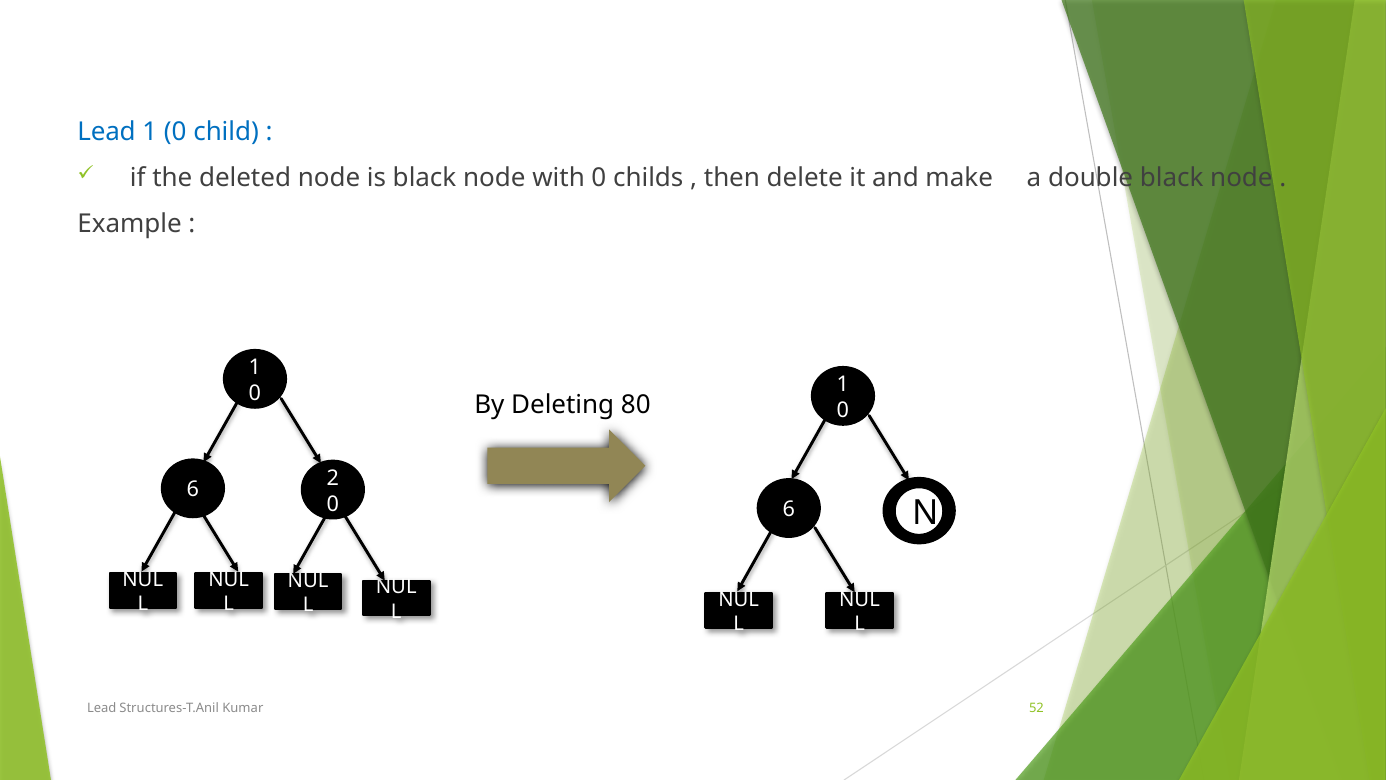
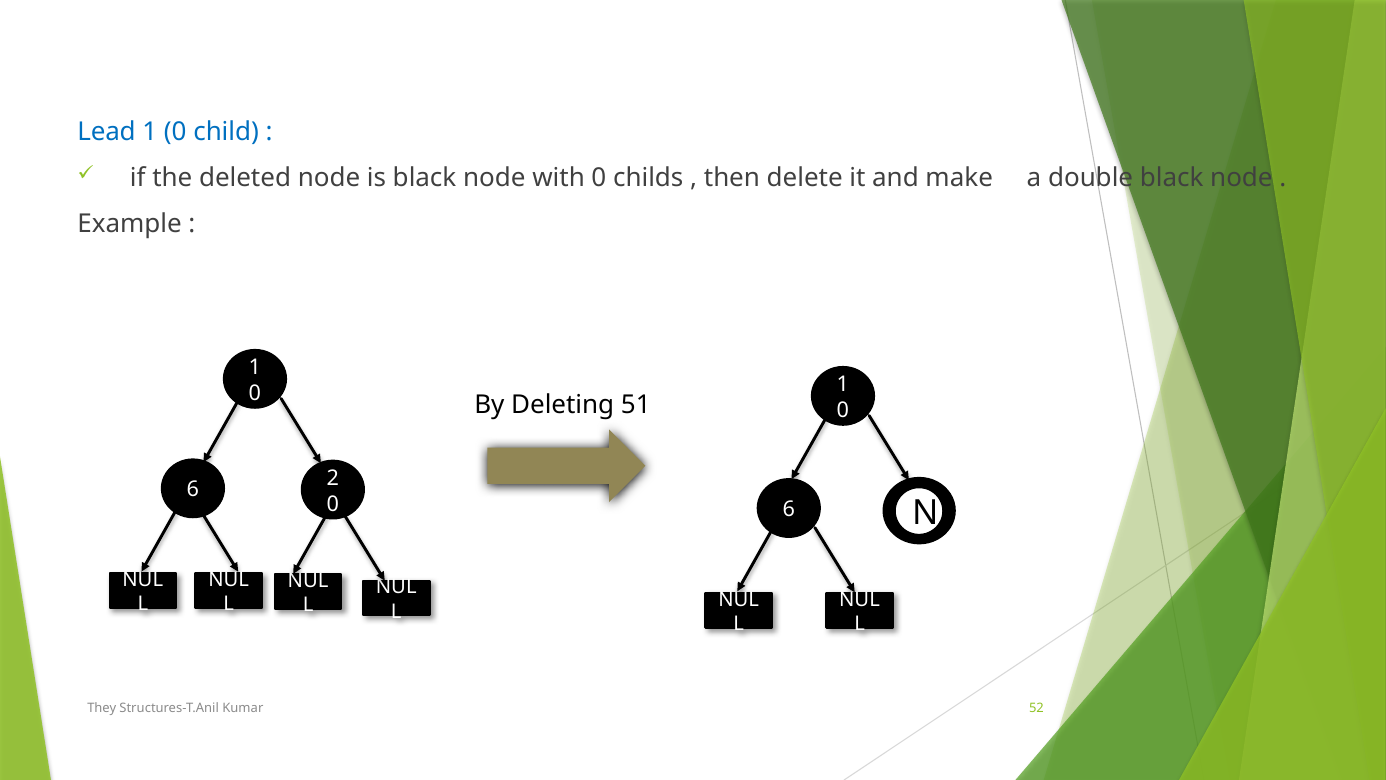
80: 80 -> 51 (636, 405)
Lead: Lead -> They (102, 707)
